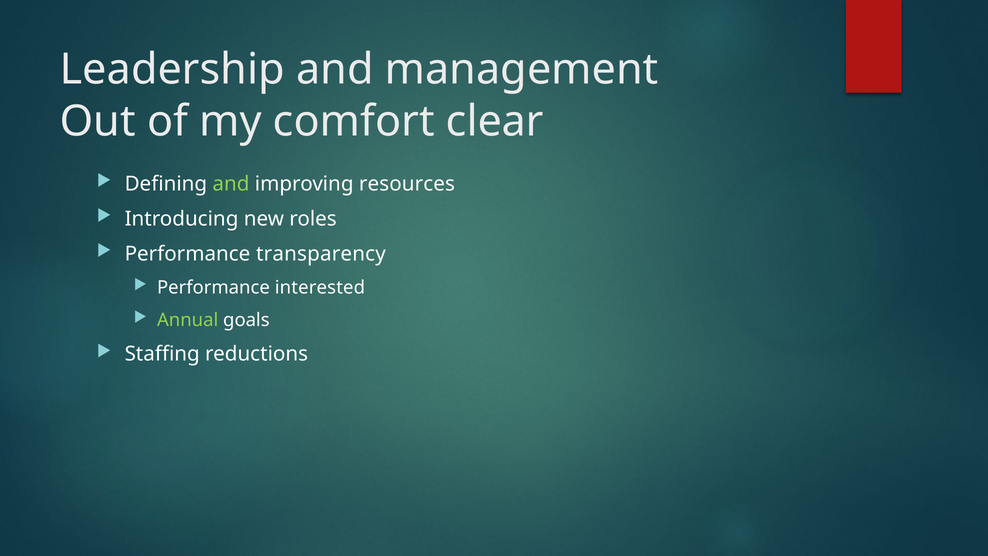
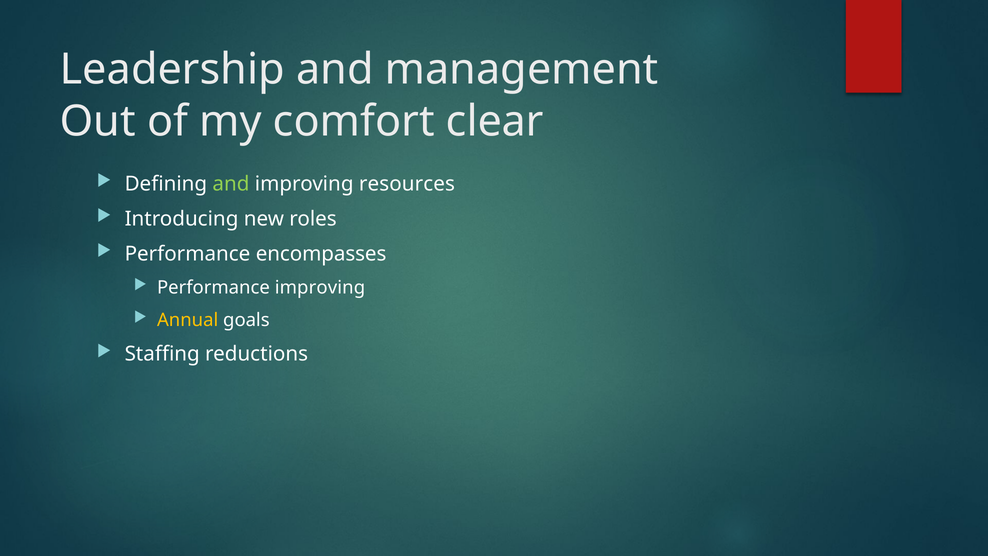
transparency: transparency -> encompasses (321, 254)
Performance interested: interested -> improving (320, 288)
Annual colour: light green -> yellow (188, 320)
